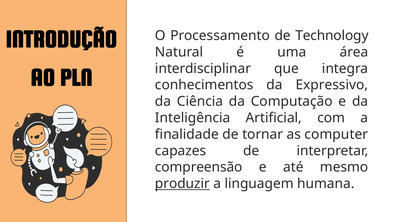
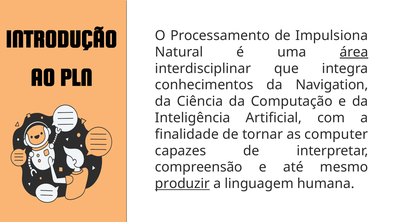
Technology: Technology -> Impulsiona (332, 36)
área underline: none -> present (354, 52)
Expressivo: Expressivo -> Navigation (332, 85)
